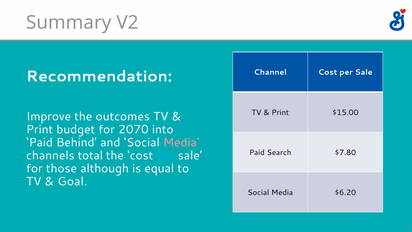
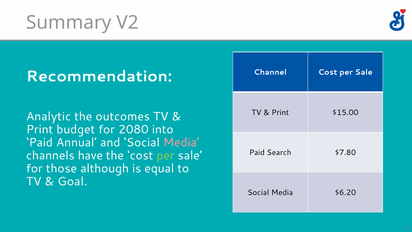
Improve: Improve -> Analytic (49, 116)
2070: 2070 -> 2080 (133, 129)
Behind: Behind -> Annual (77, 142)
total: total -> have (90, 155)
per colour: light blue -> light green (166, 155)
